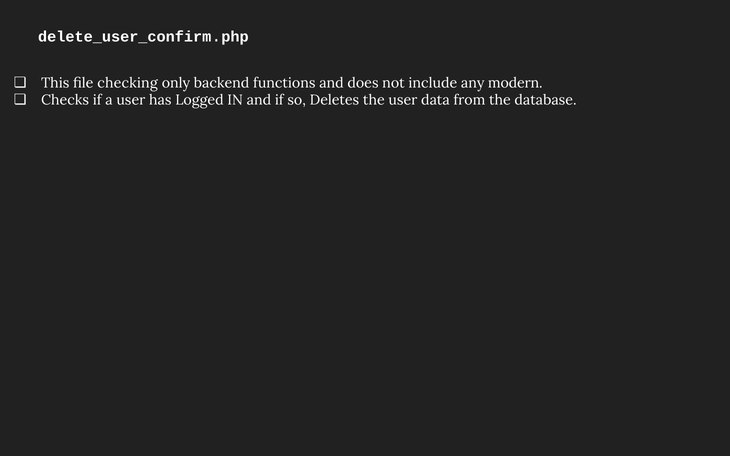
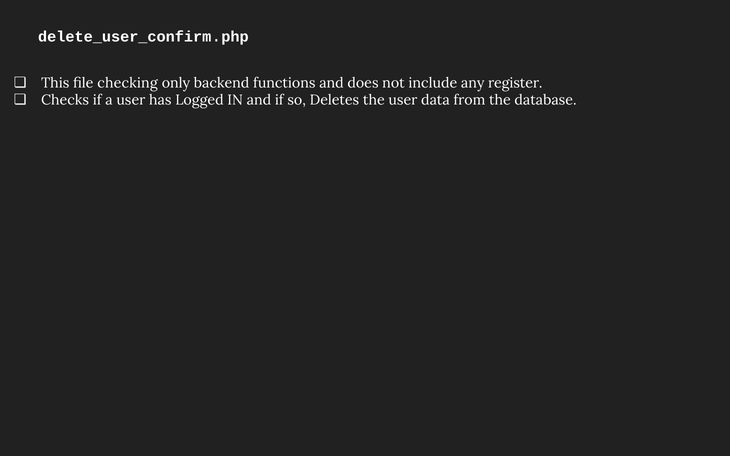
modern: modern -> register (515, 83)
